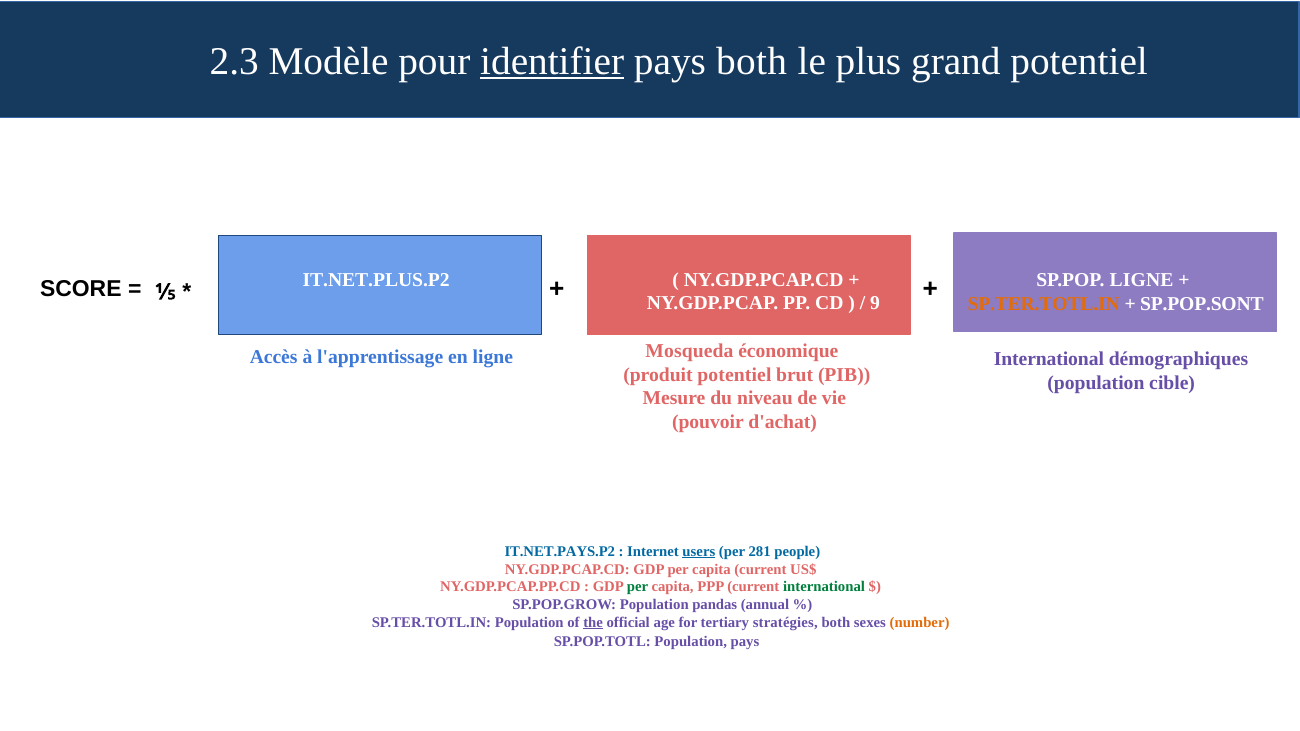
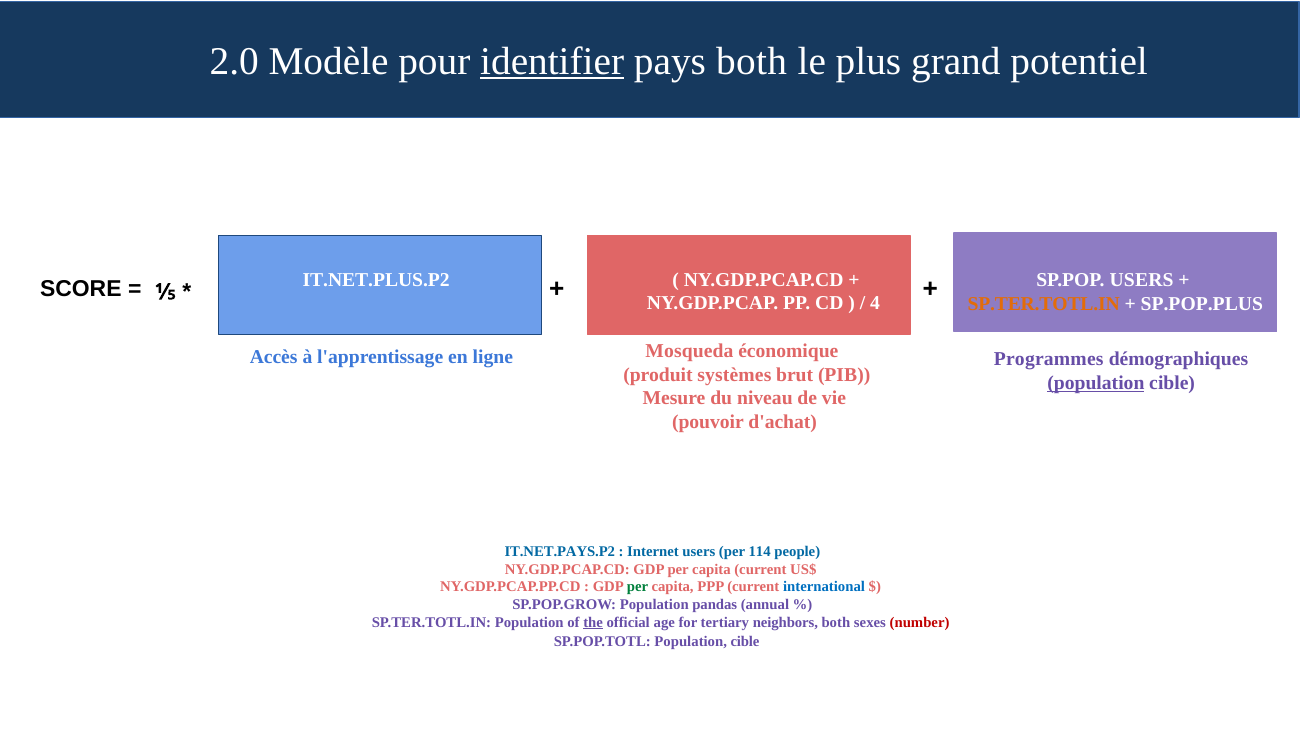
2.3: 2.3 -> 2.0 (234, 61)
SP.POP LIGNE: LIGNE -> USERS (1142, 280)
9: 9 -> 4 (875, 304)
SP.POP.SONT: SP.POP.SONT -> SP.POP.PLUS (1202, 304)
International: International -> Programmes (1049, 359)
produit potentiel: potentiel -> systèmes (734, 375)
population underline: none -> present (1096, 383)
users underline: present -> none (699, 552)
281: 281 -> 114 (760, 552)
international colour: green -> blue (824, 587)
stratégies: stratégies -> neighbors (785, 623)
number colour: orange -> red (920, 623)
SP.POP.TOTL Population pays: pays -> cible (745, 642)
